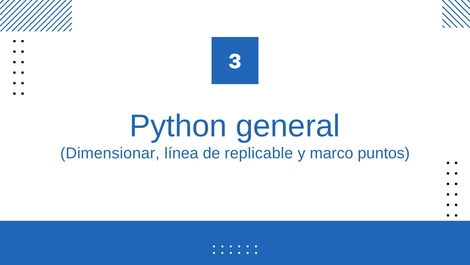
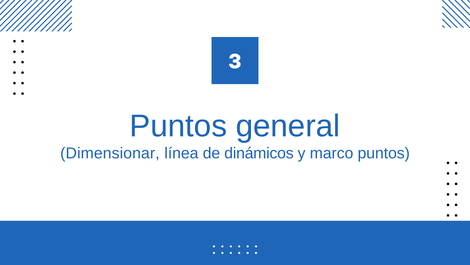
Python: Python -> Puntos (178, 126)
replicable: replicable -> dinámicos (259, 153)
